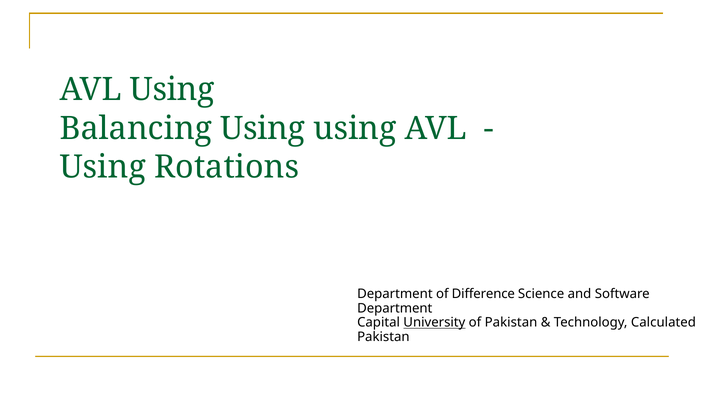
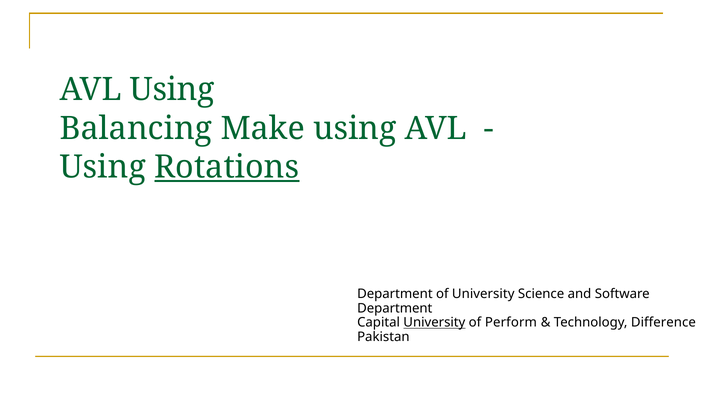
Balancing Using: Using -> Make (263, 128)
Rotations underline: none -> present (227, 167)
of Difference: Difference -> University (483, 294)
of Pakistan: Pakistan -> Perform (511, 323)
Calculated: Calculated -> Difference (663, 323)
